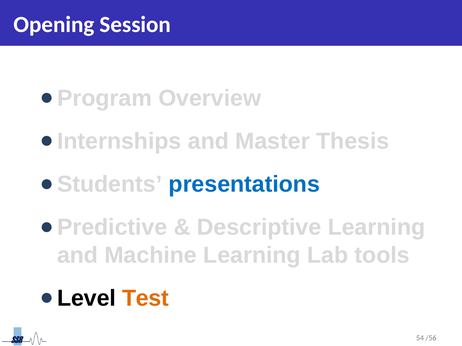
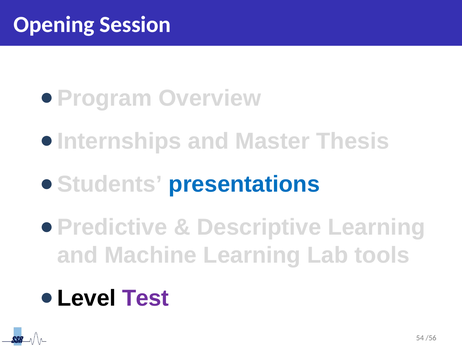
Test colour: orange -> purple (145, 299)
